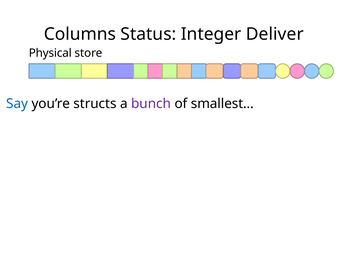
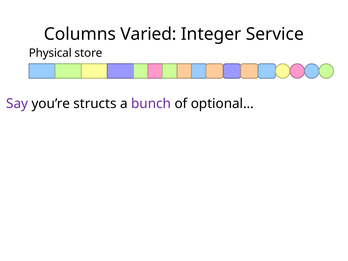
Status: Status -> Varied (148, 34)
Deliver: Deliver -> Service (275, 34)
Say colour: blue -> purple (17, 104)
smallest…: smallest… -> optional… (222, 104)
